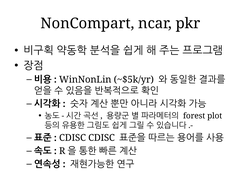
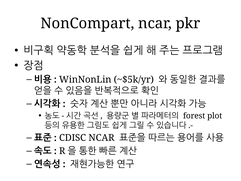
CDISC CDISC: CDISC -> NCAR (101, 138)
